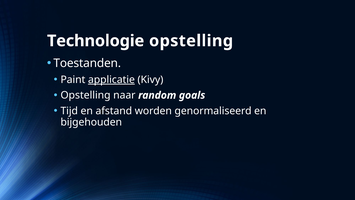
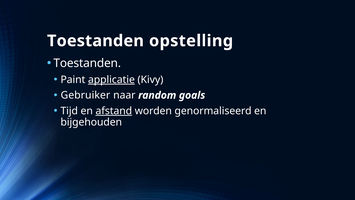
Technologie: Technologie -> Toestanden (95, 41)
Opstelling: Opstelling -> Gebruiker (85, 95)
afstand underline: none -> present (114, 111)
